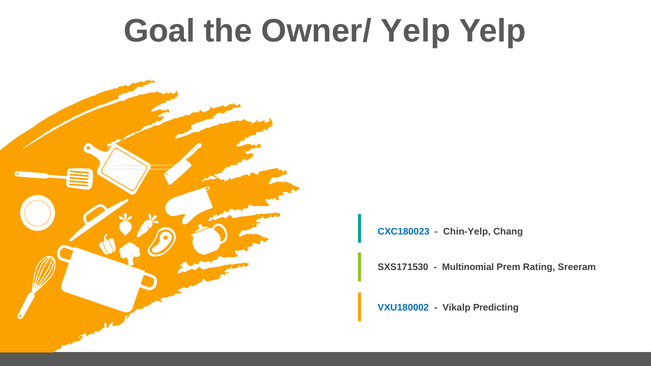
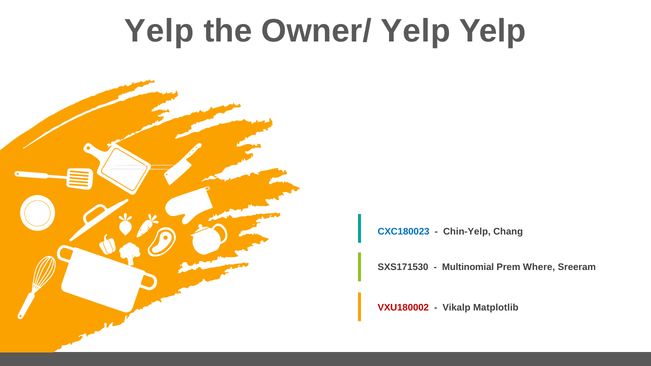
Goal: Goal -> Yelp (159, 31)
Rating: Rating -> Where (539, 267)
VXU180002 colour: blue -> red (403, 308)
Predicting: Predicting -> Matplotlib (496, 308)
